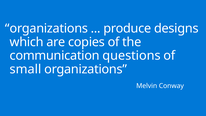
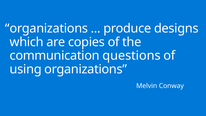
small: small -> using (26, 69)
